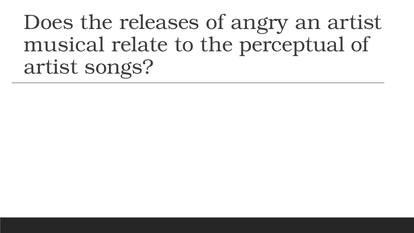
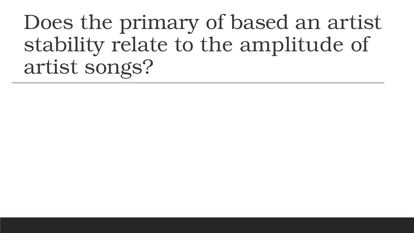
releases: releases -> primary (159, 22)
angry: angry -> based (260, 22)
musical: musical -> stability (64, 45)
perceptual: perceptual -> amplitude (292, 45)
